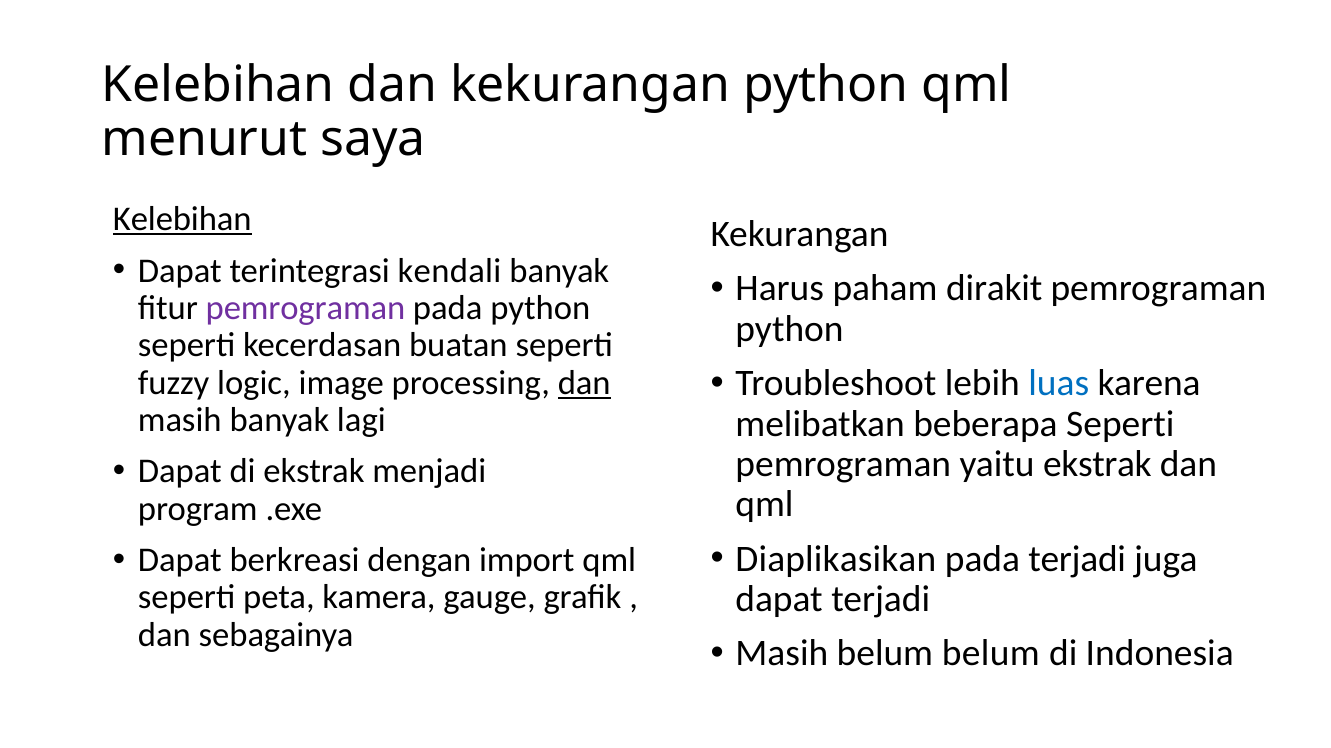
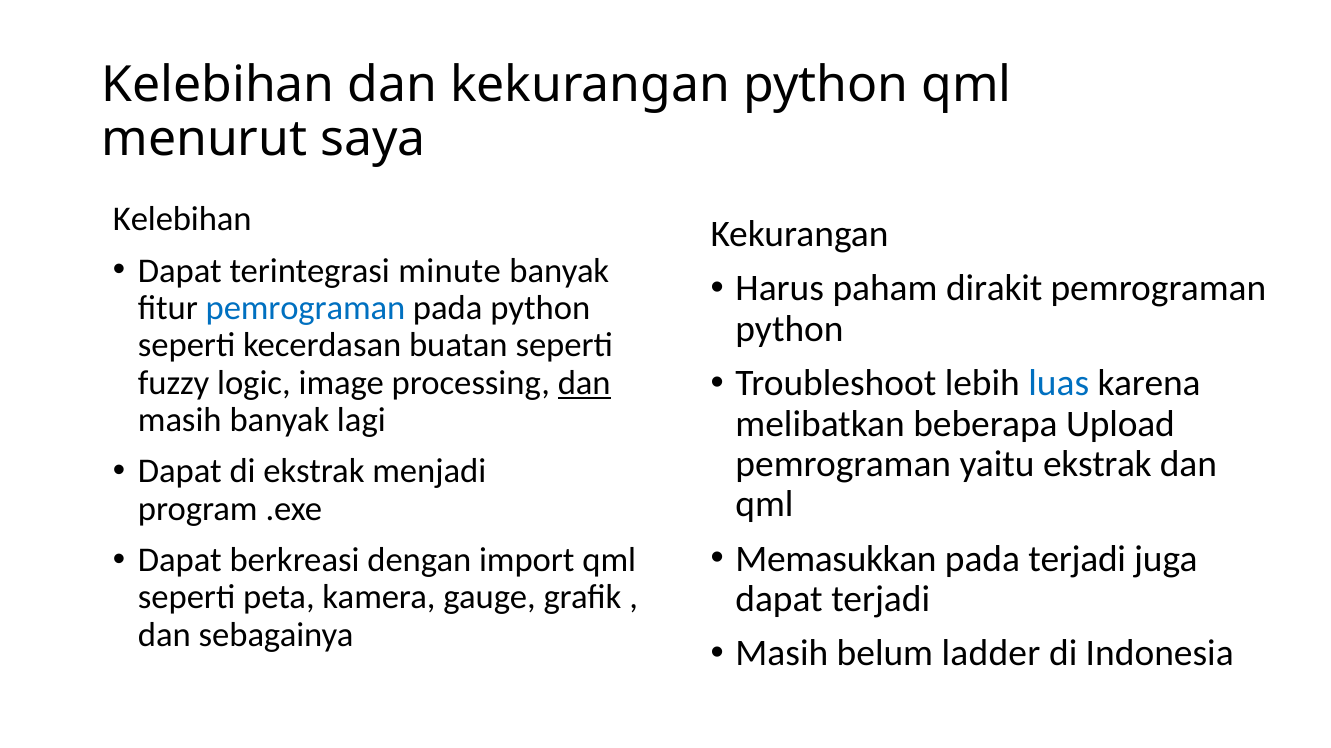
Kelebihan underline: present -> none (182, 220)
kendali: kendali -> minute (450, 271)
pemrograman colour: purple -> blue (305, 308)
beberapa Seperti: Seperti -> Upload (1120, 424)
Diaplikasikan: Diaplikasikan -> Memasukkan (836, 559)
belum belum: belum -> ladder (991, 654)
